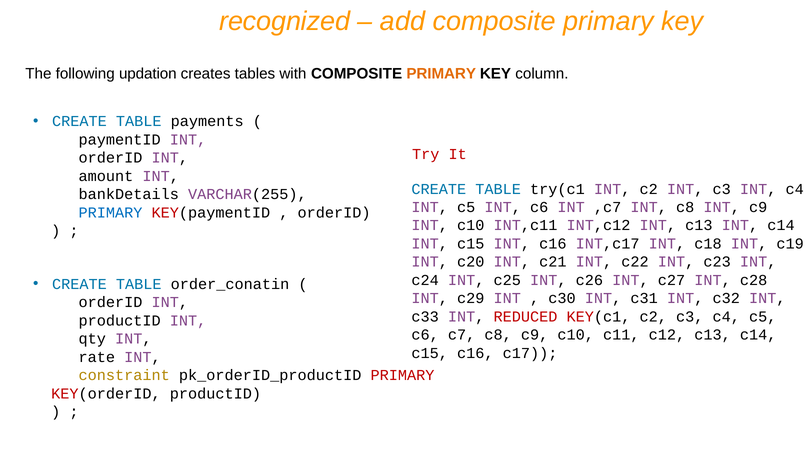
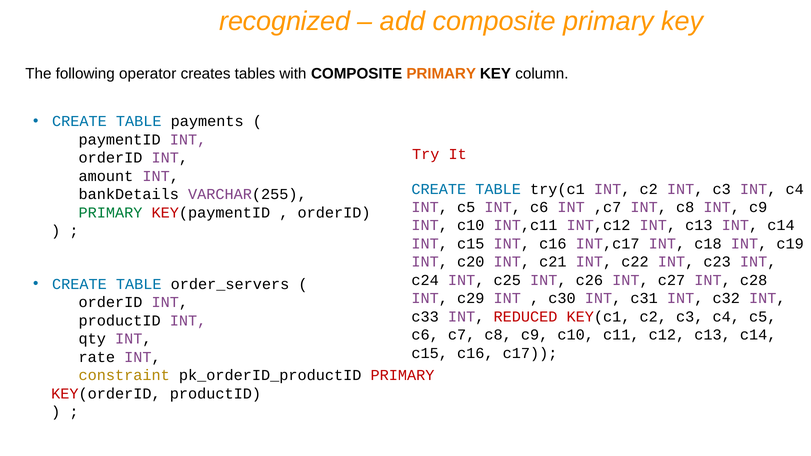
updation: updation -> operator (148, 74)
PRIMARY colour: blue -> green (111, 213)
order_conatin: order_conatin -> order_servers (230, 284)
